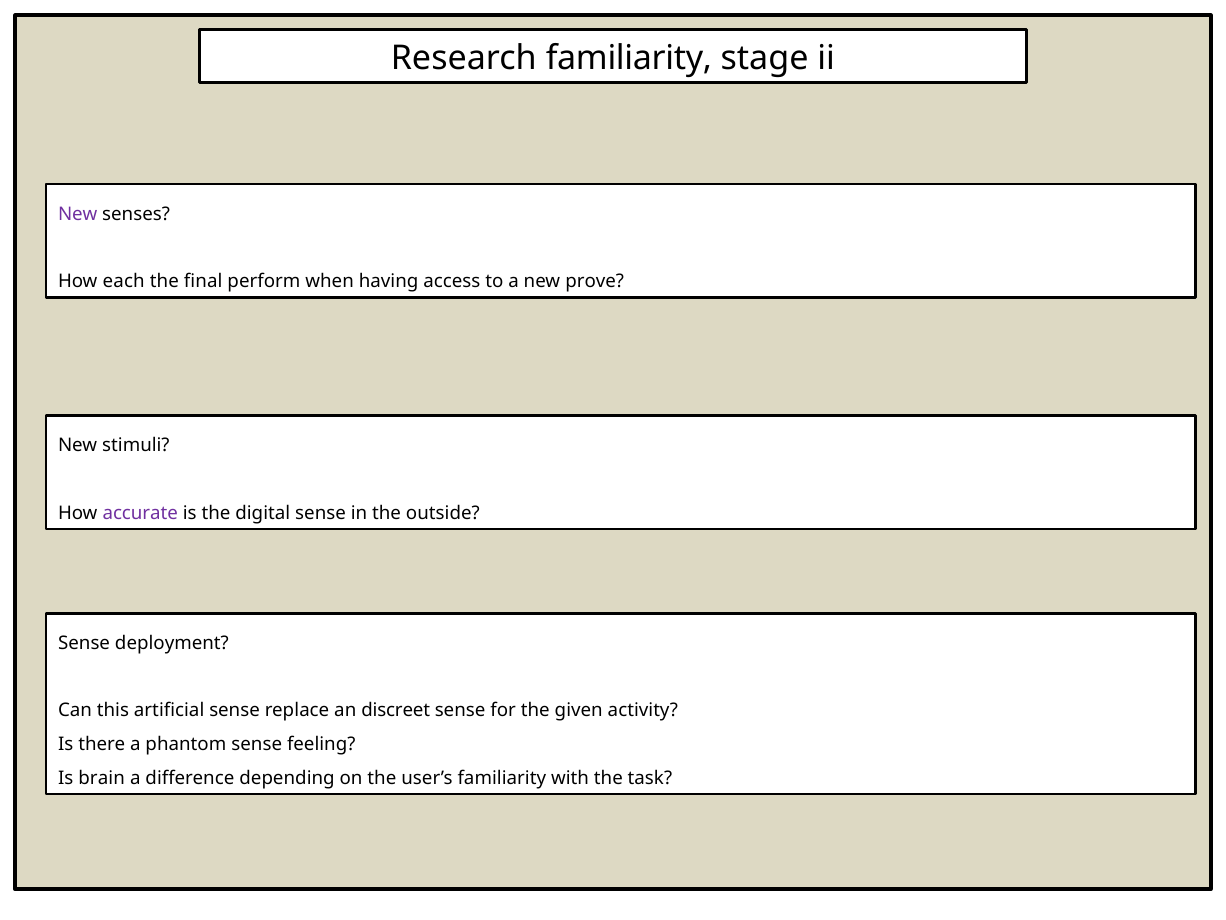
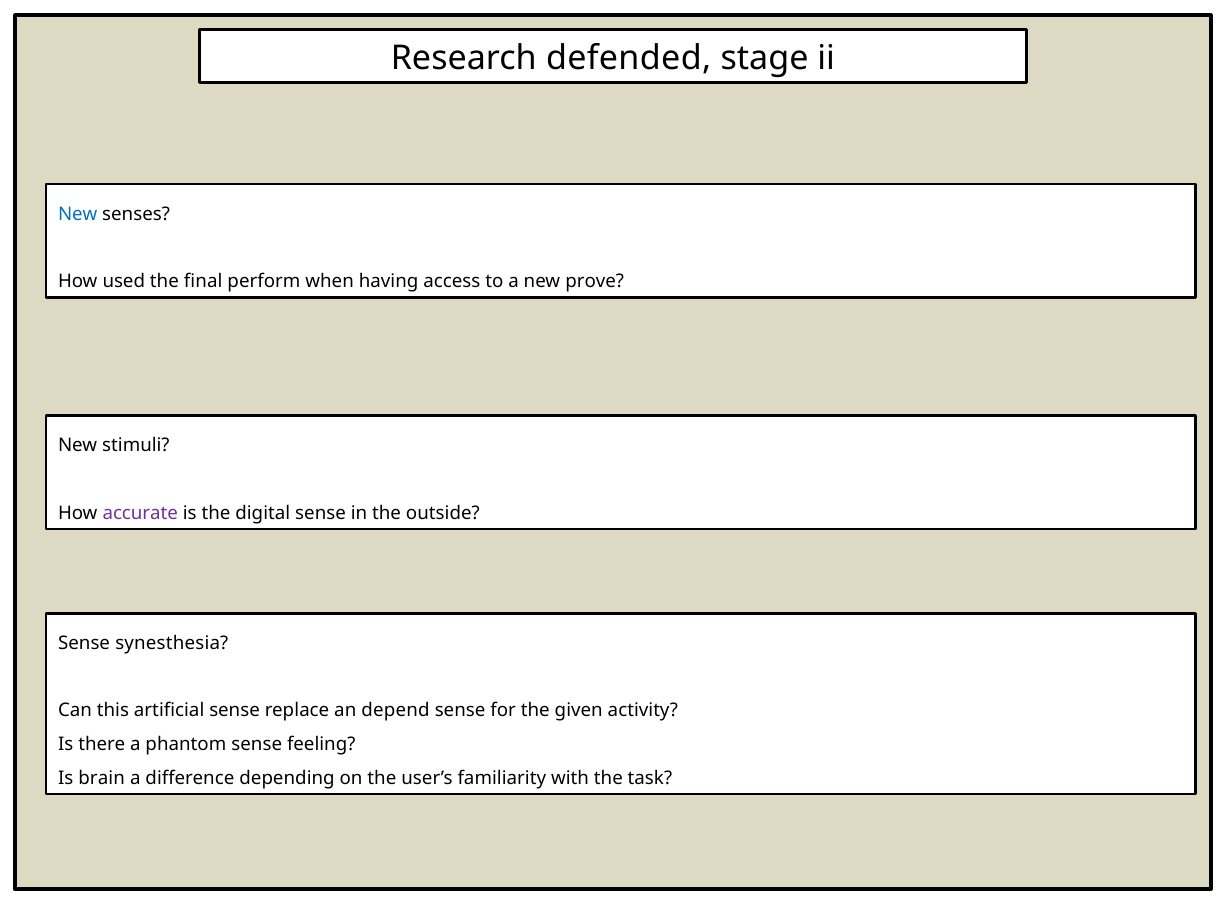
Research familiarity: familiarity -> defended (629, 58)
New colour: purple -> blue (78, 214)
each: each -> used (124, 281)
deployment: deployment -> synesthesia (172, 643)
discreet: discreet -> depend (396, 710)
